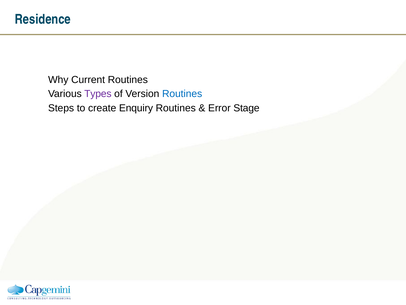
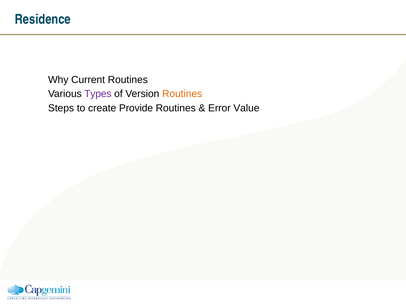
Routines colour: blue -> orange (182, 94)
Enquiry: Enquiry -> Provide (136, 108)
Stage: Stage -> Value (246, 108)
